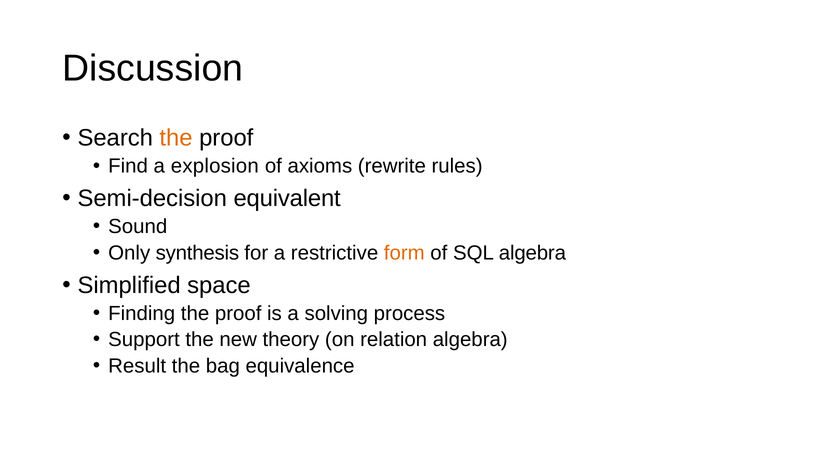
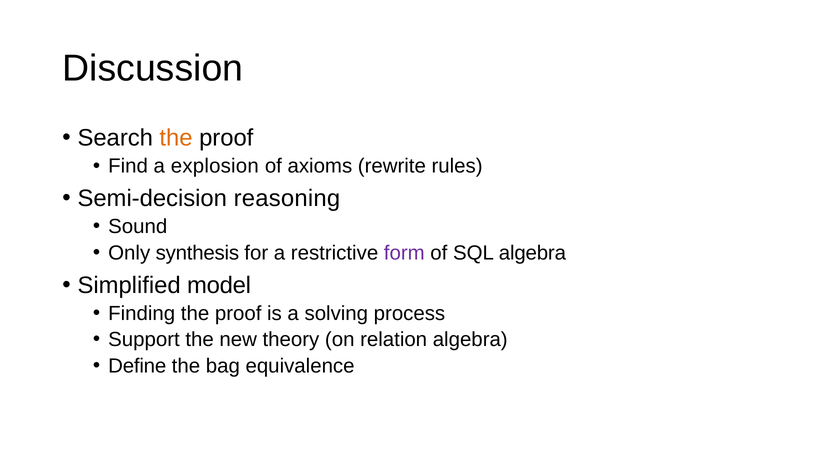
equivalent: equivalent -> reasoning (287, 199)
form colour: orange -> purple (404, 253)
space: space -> model (219, 286)
Result: Result -> Define (137, 366)
